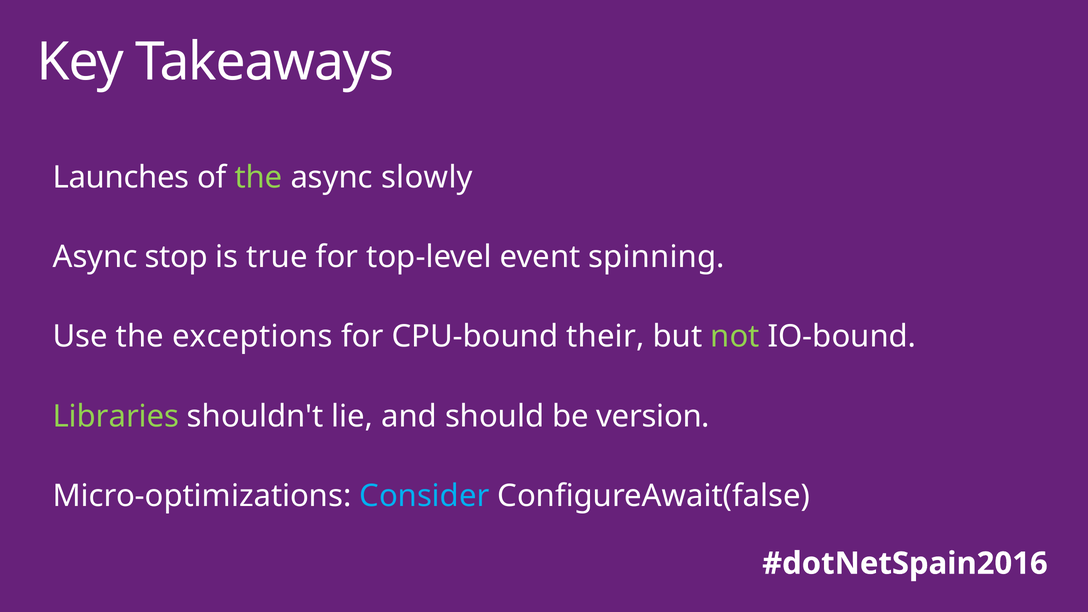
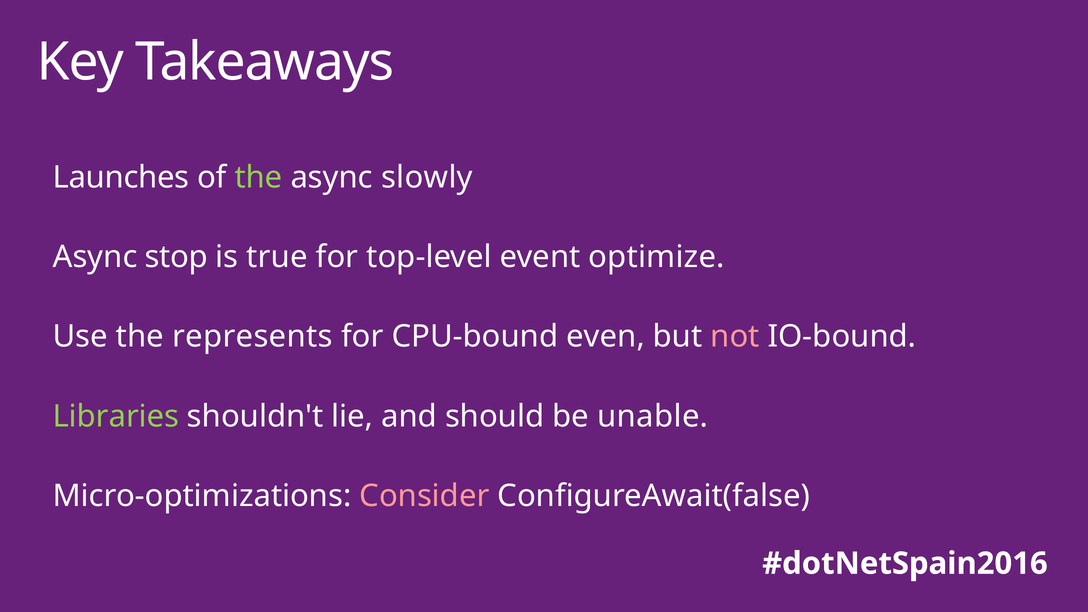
spinning: spinning -> optimize (657, 257)
exceptions: exceptions -> represents (252, 337)
their: their -> even (606, 337)
not colour: light green -> pink (735, 337)
version: version -> unable (653, 416)
Consider colour: light blue -> pink (424, 496)
